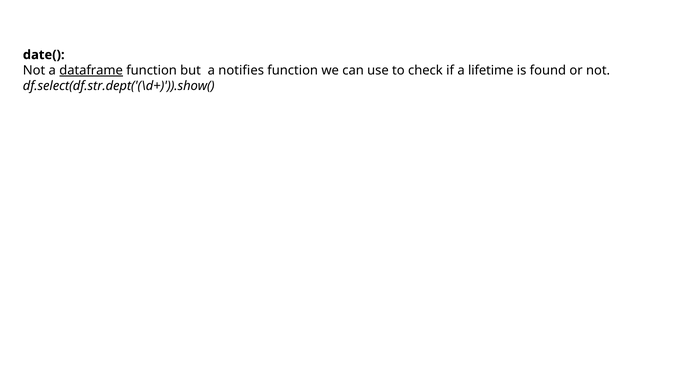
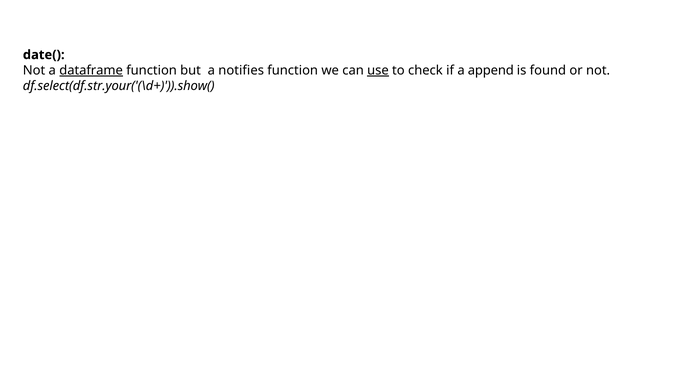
use underline: none -> present (378, 70)
lifetime: lifetime -> append (491, 70)
df.select(df.str.dept('(\d+)')).show(: df.select(df.str.dept('(\d+)')).show( -> df.select(df.str.your('(\d+)')).show( (119, 86)
